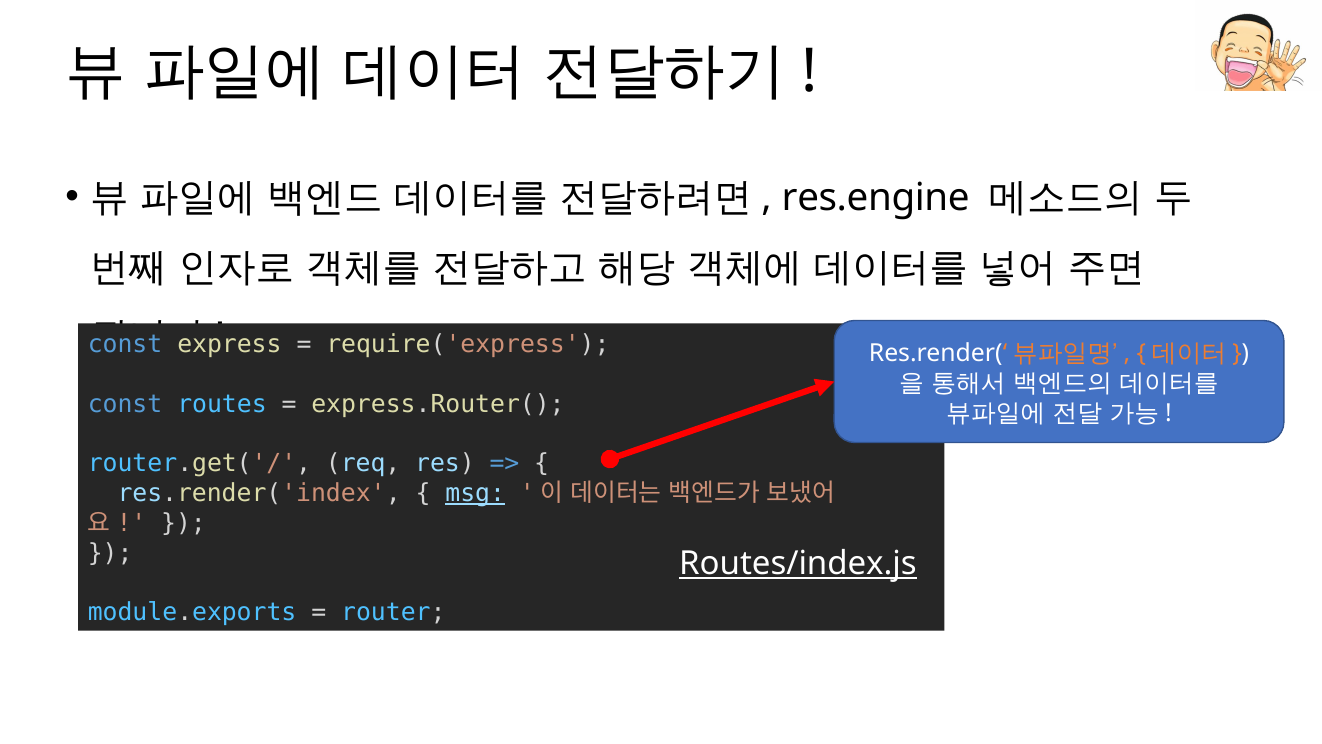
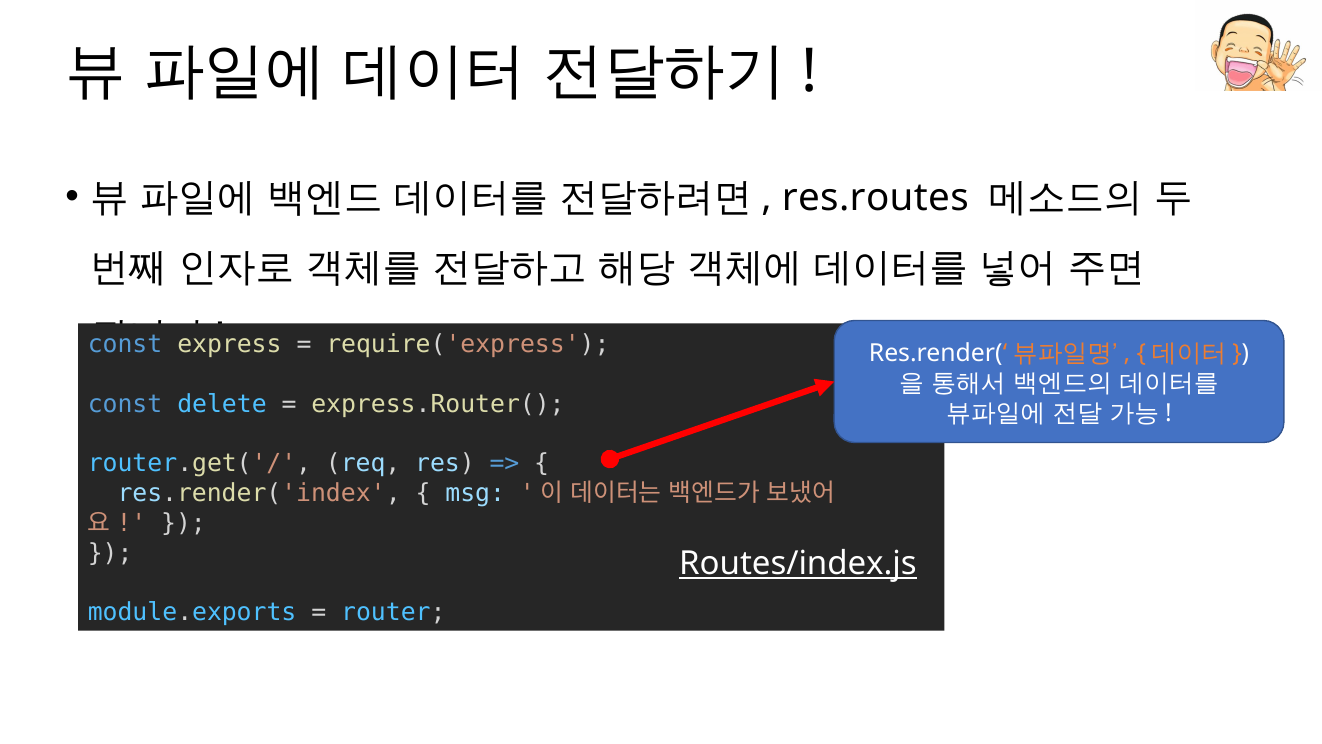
res.engine: res.engine -> res.routes (875, 198)
routes: routes -> delete (222, 404)
msg underline: present -> none (475, 493)
